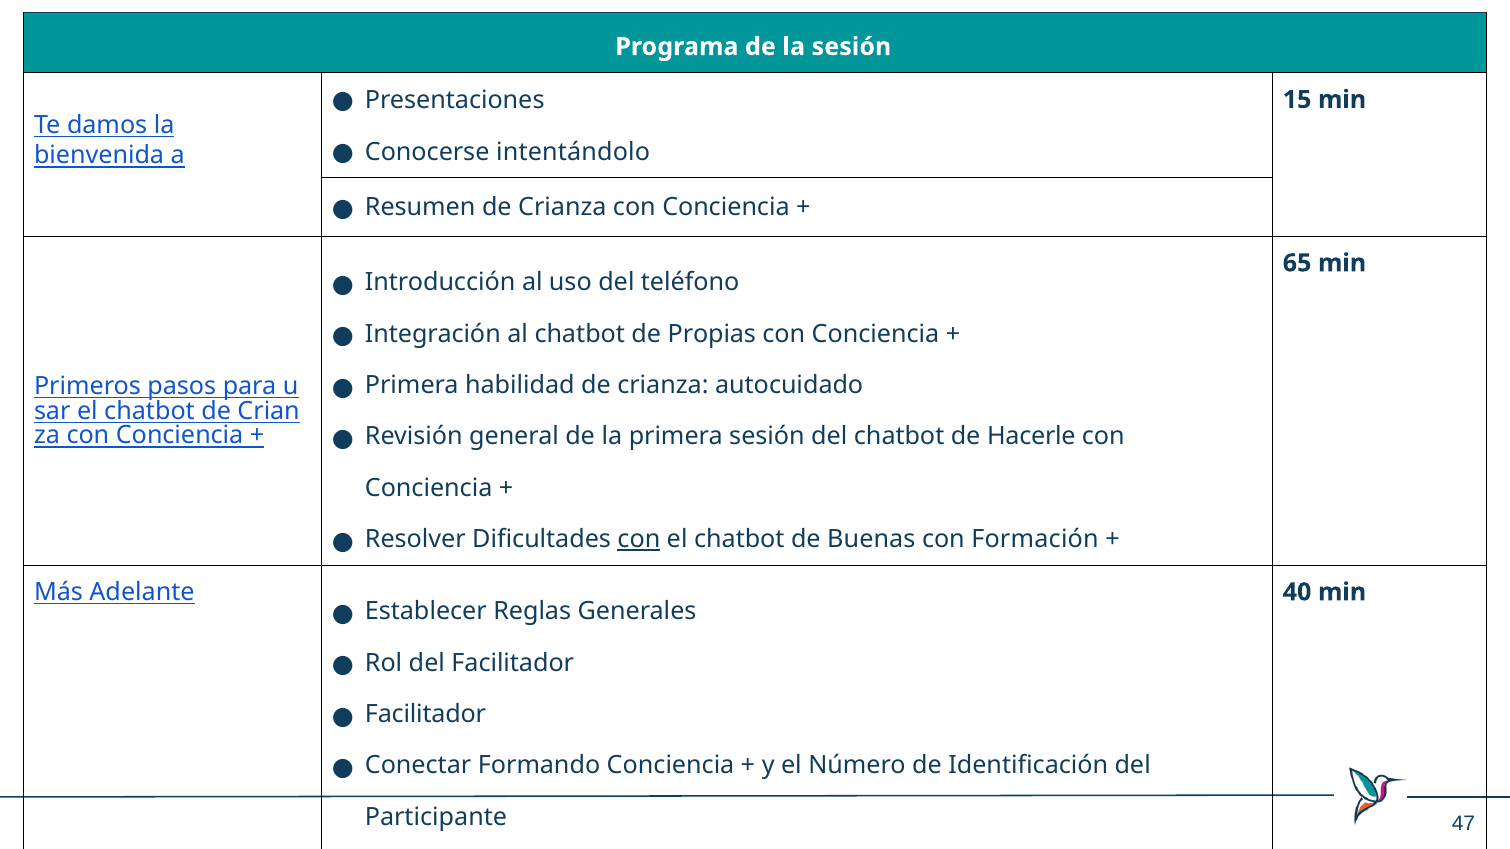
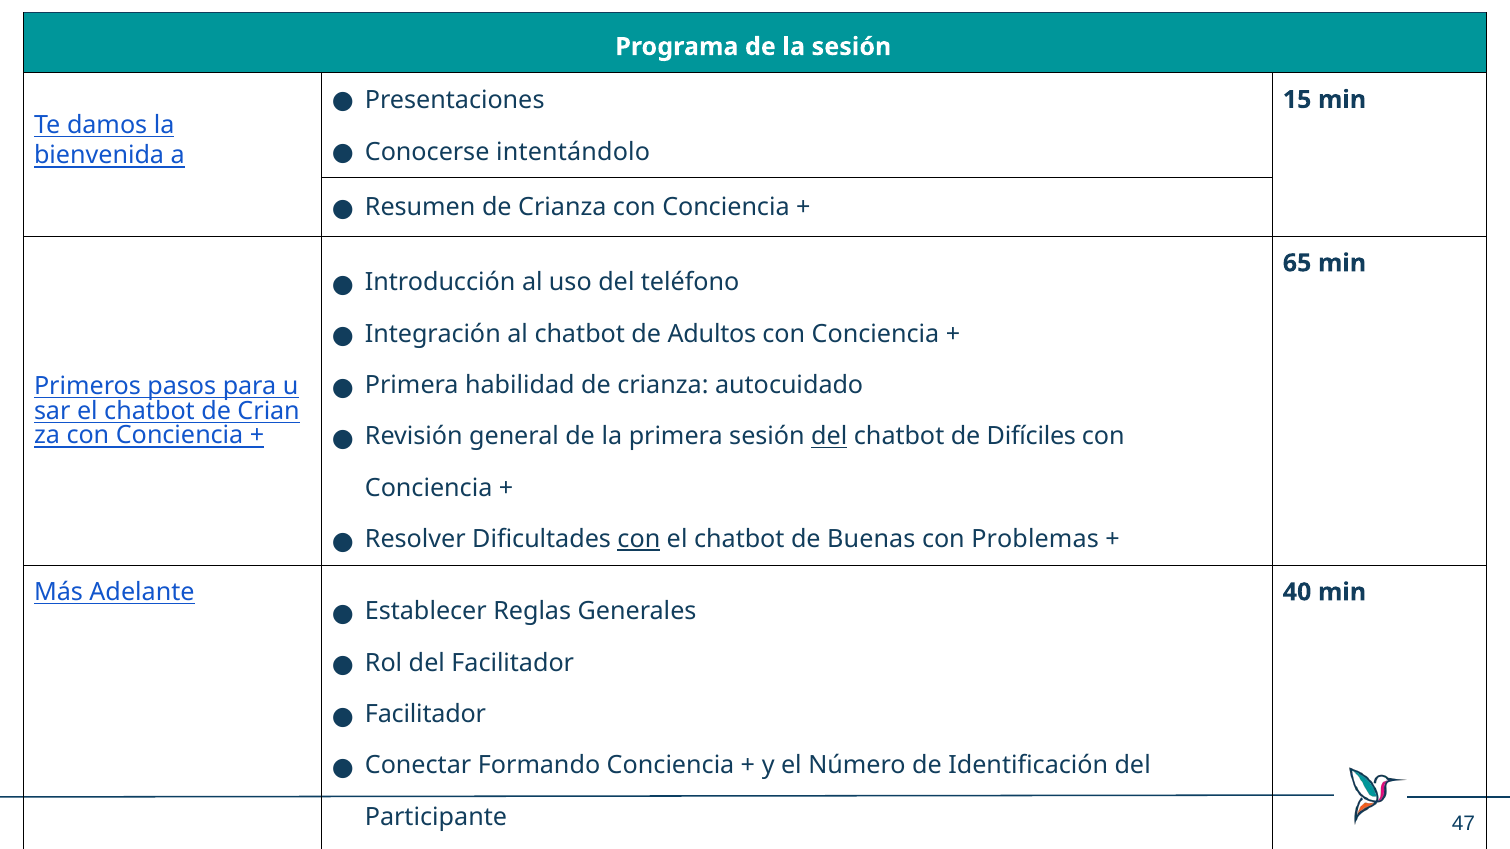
Propias: Propias -> Adultos (712, 334)
del underline: none -> present (829, 437)
Hacerle: Hacerle -> Difíciles (1031, 437)
Formación: Formación -> Problemas (1035, 539)
